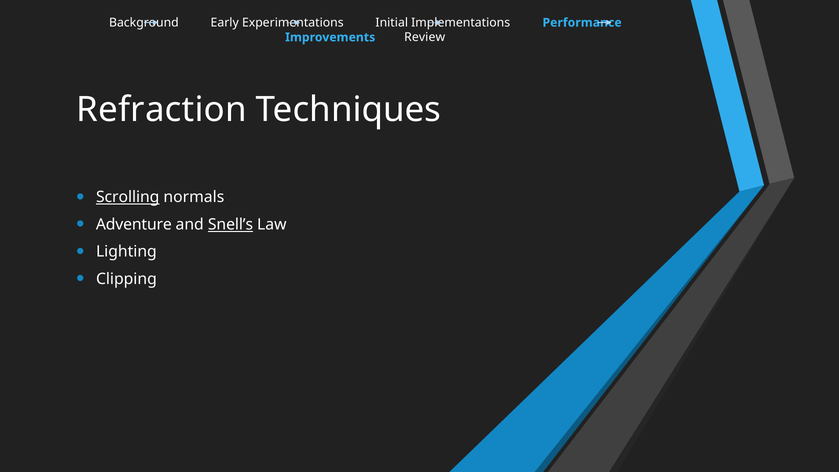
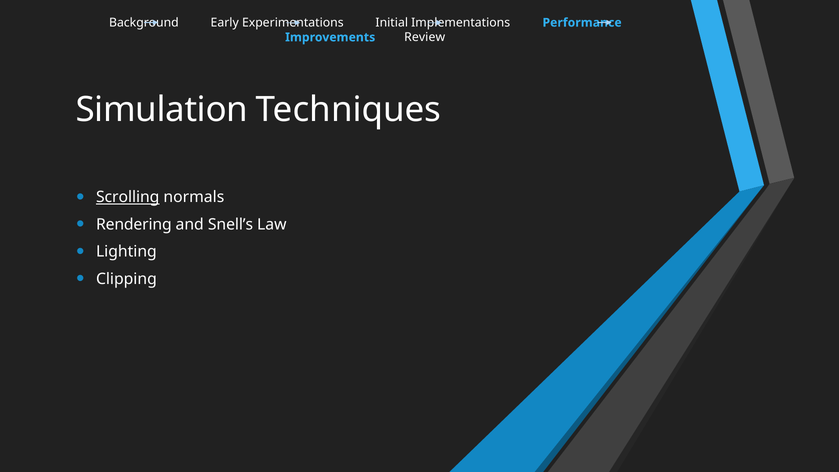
Refraction: Refraction -> Simulation (162, 110)
Adventure: Adventure -> Rendering (134, 224)
Snell’s underline: present -> none (231, 224)
